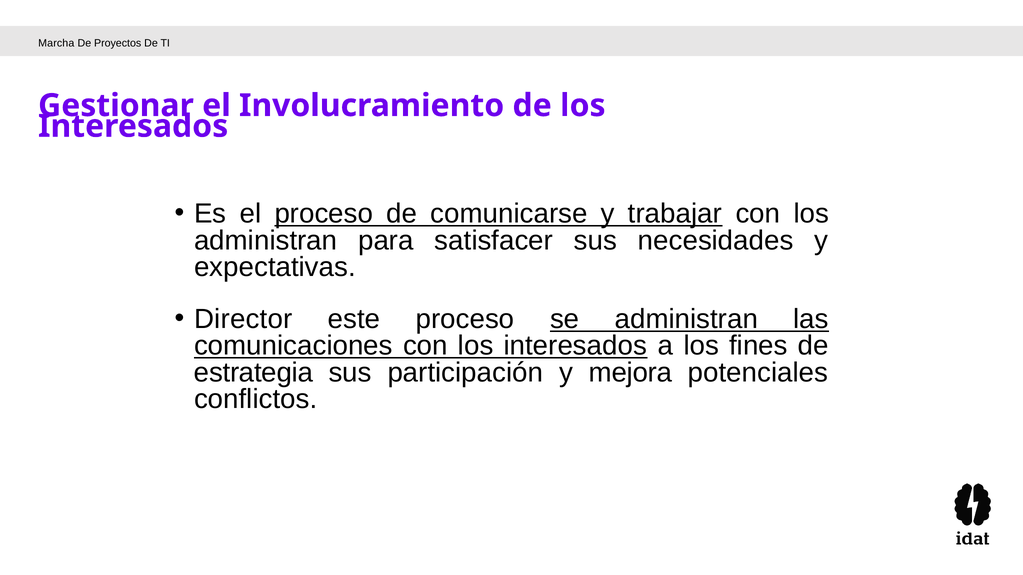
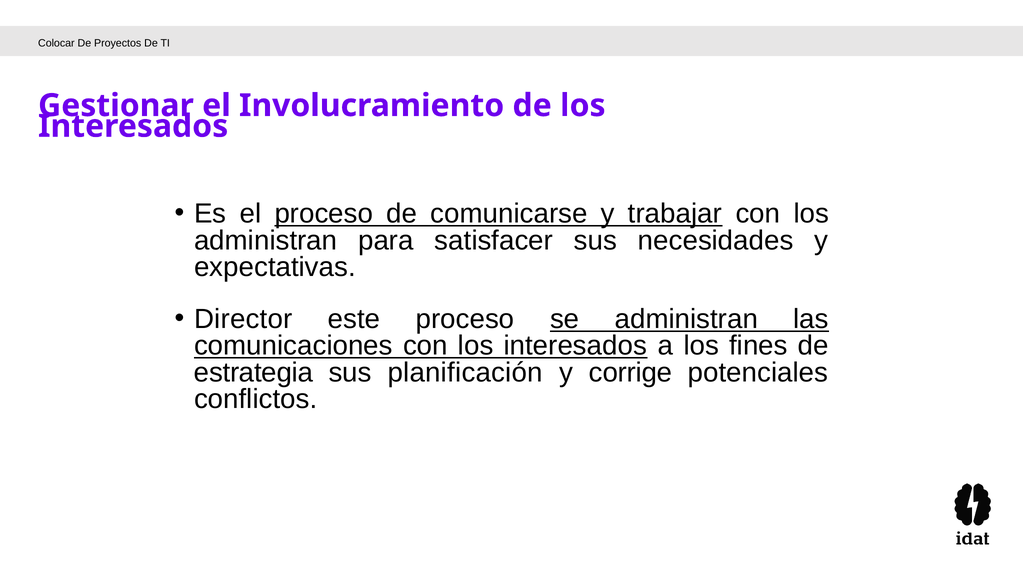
Marcha: Marcha -> Colocar (56, 43)
participación: participación -> planificación (465, 373)
mejora: mejora -> corrige (631, 373)
